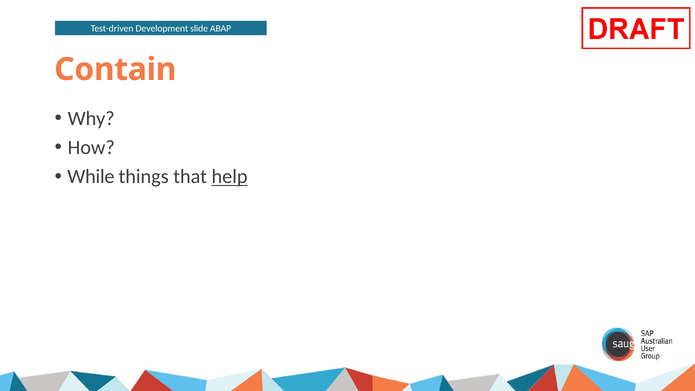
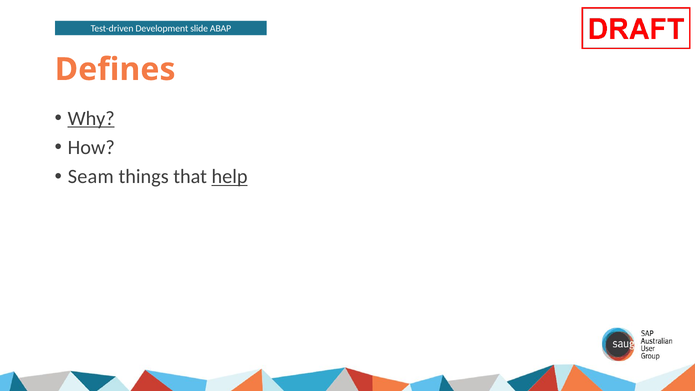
Contain: Contain -> Defines (115, 69)
Why underline: none -> present (91, 118)
While: While -> Seam (91, 177)
